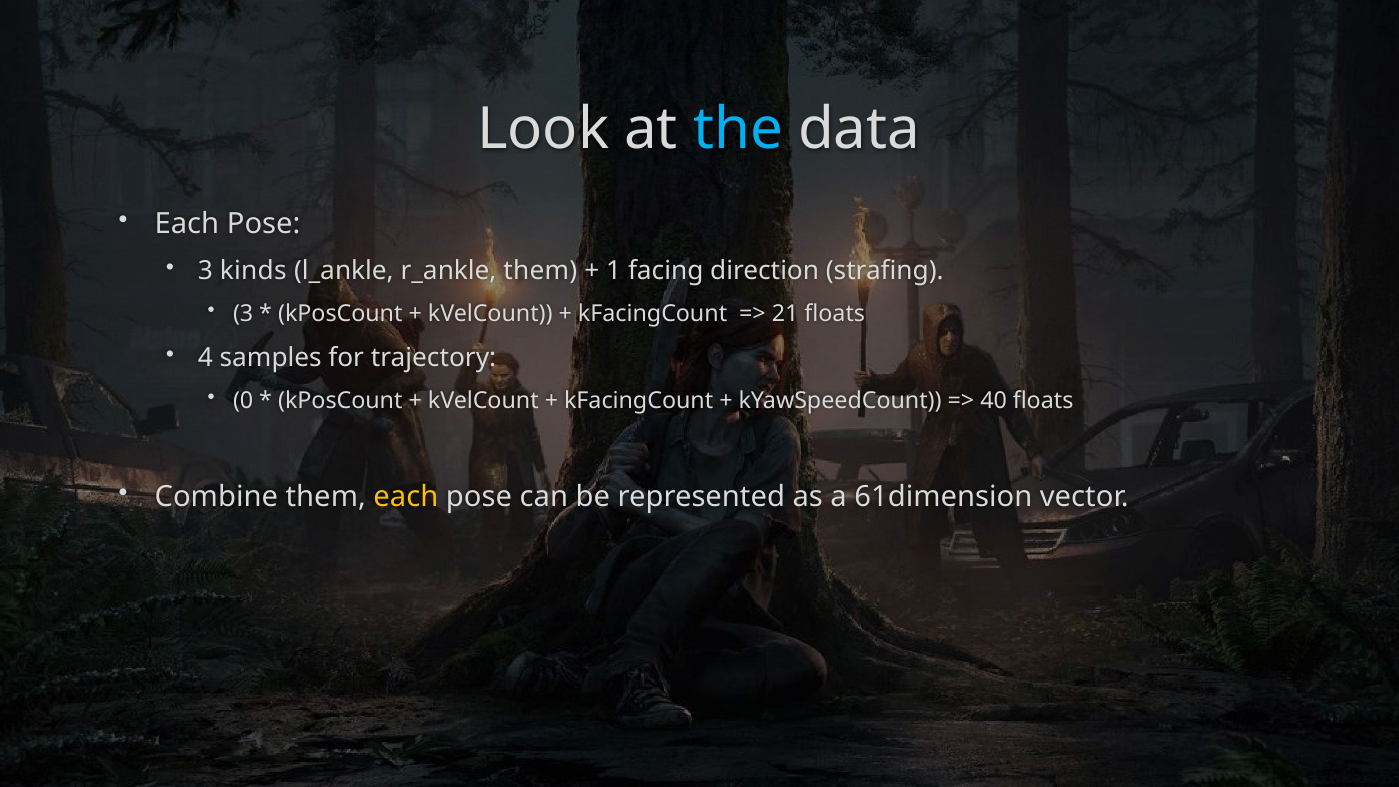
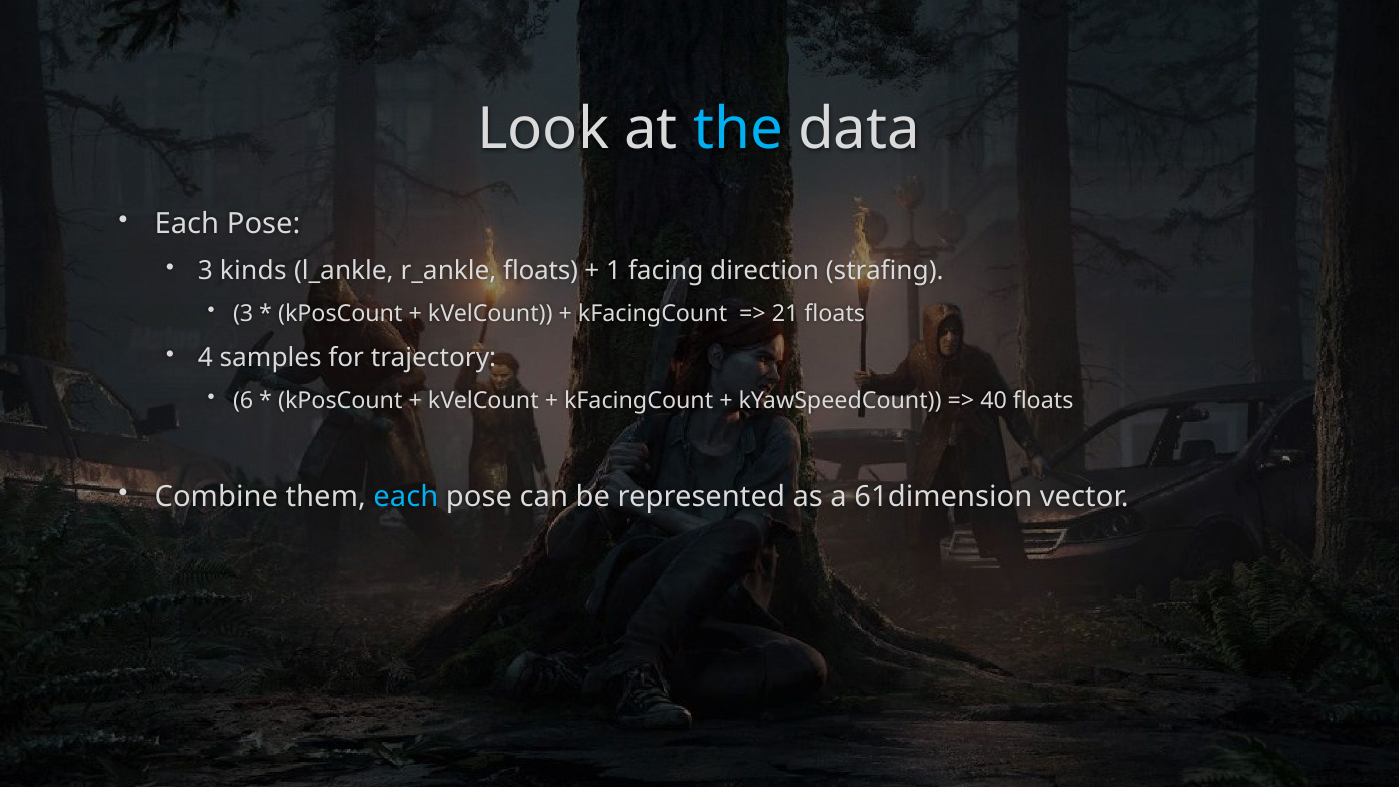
r_ankle them: them -> floats (541, 271)
0: 0 -> 6 (243, 400)
each colour: yellow -> light blue (406, 496)
